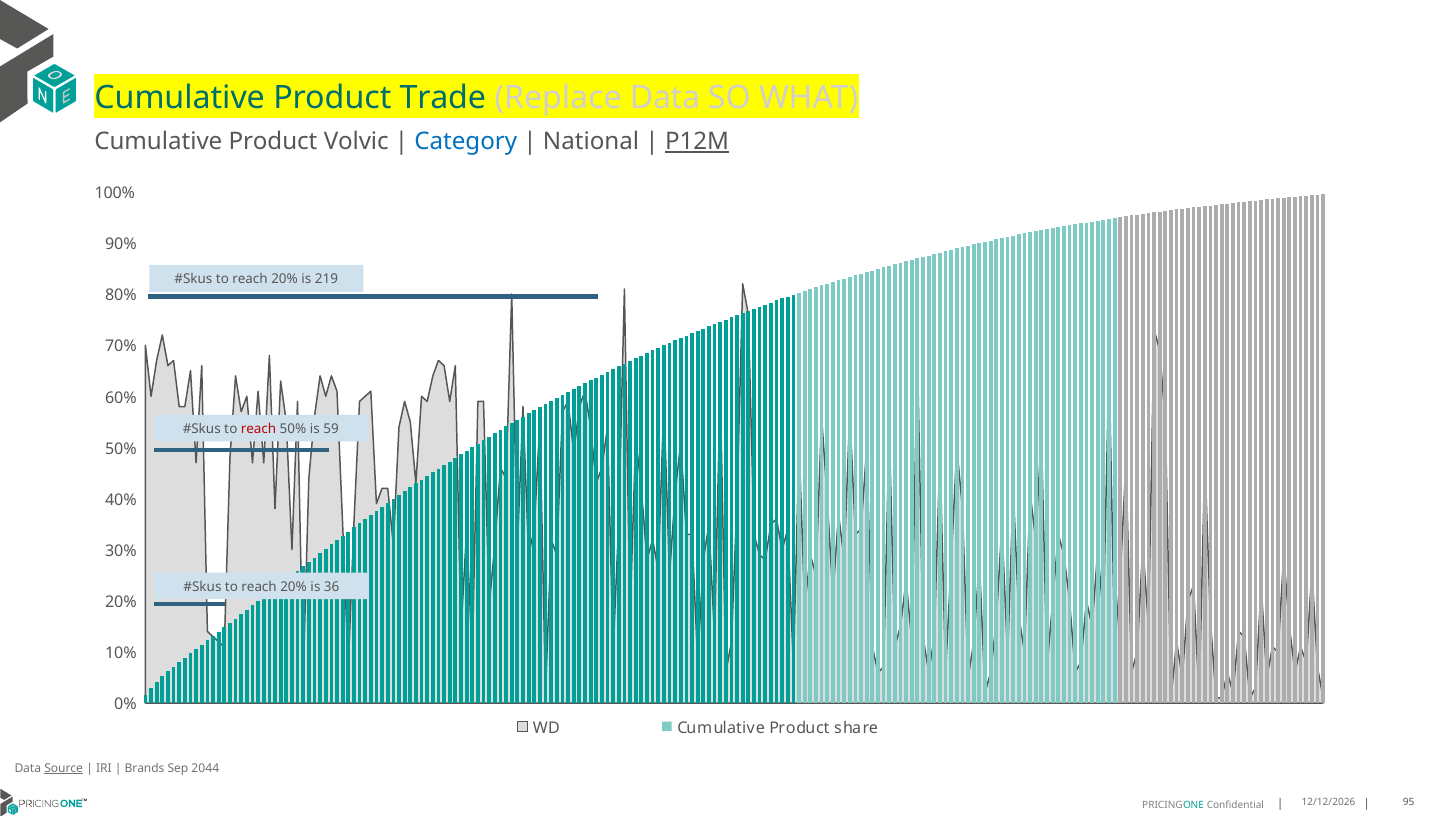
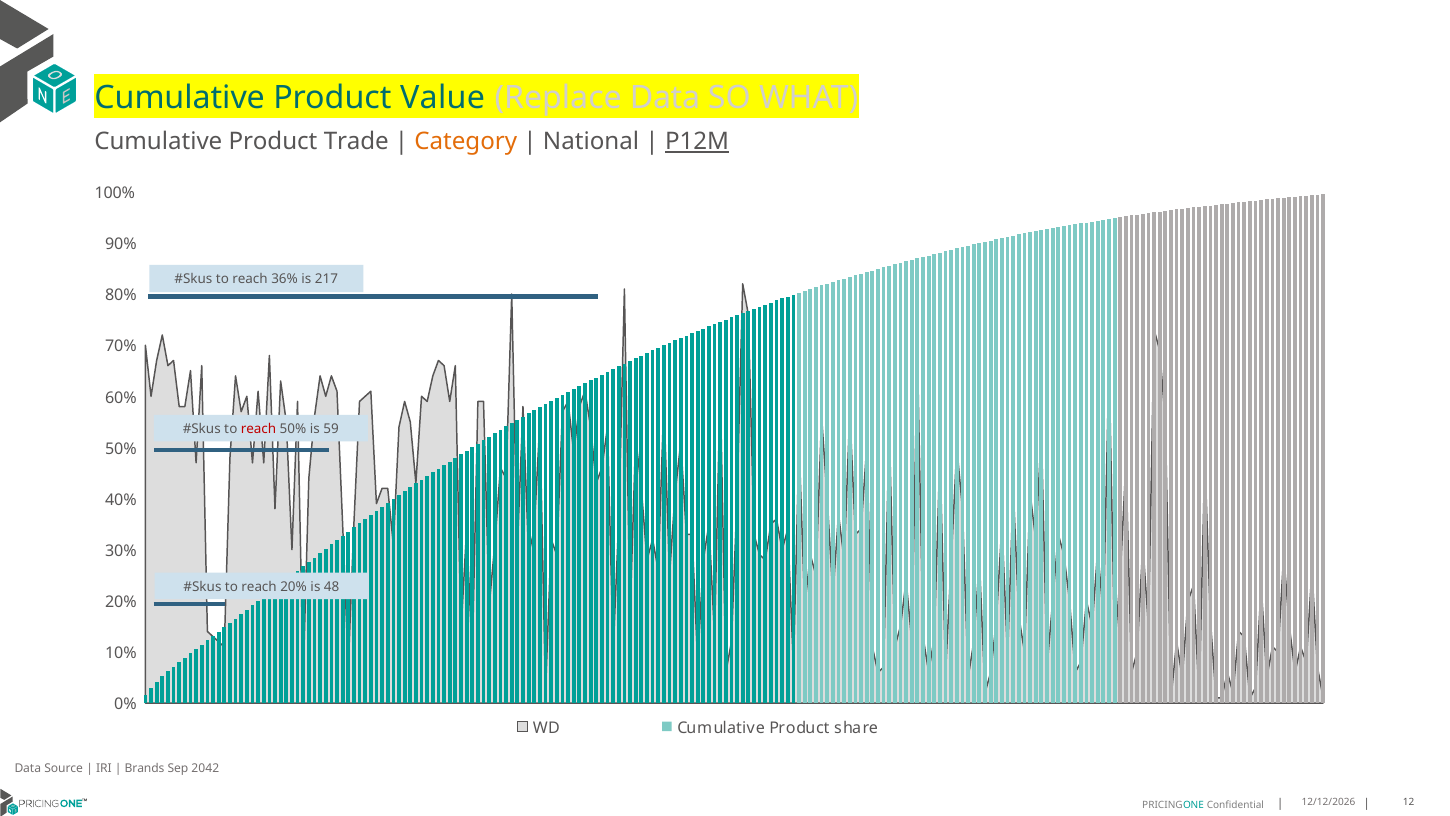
Trade: Trade -> Value (443, 97)
Volvic: Volvic -> Trade (356, 141)
Category colour: blue -> orange (466, 141)
20%: 20% -> 36% (285, 279)
219: 219 -> 217 (326, 279)
36: 36 -> 48 (332, 587)
Source underline: present -> none (64, 768)
2044: 2044 -> 2042 (205, 768)
95: 95 -> 12 (1409, 802)
